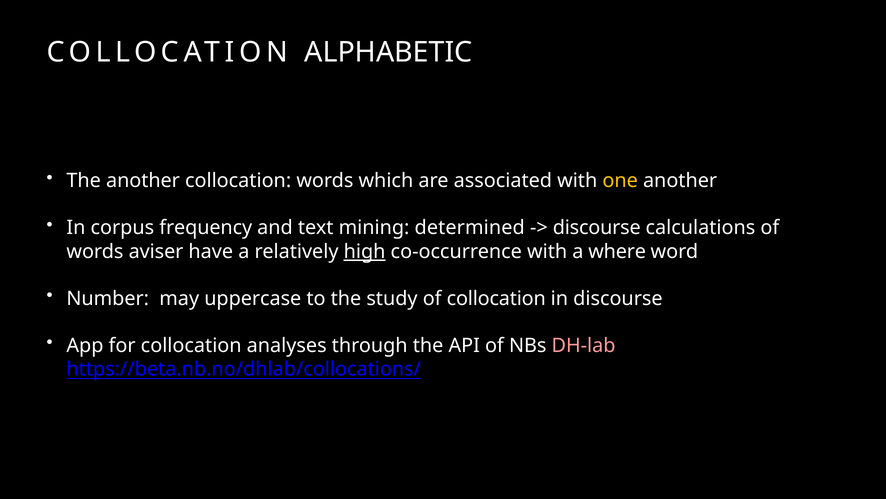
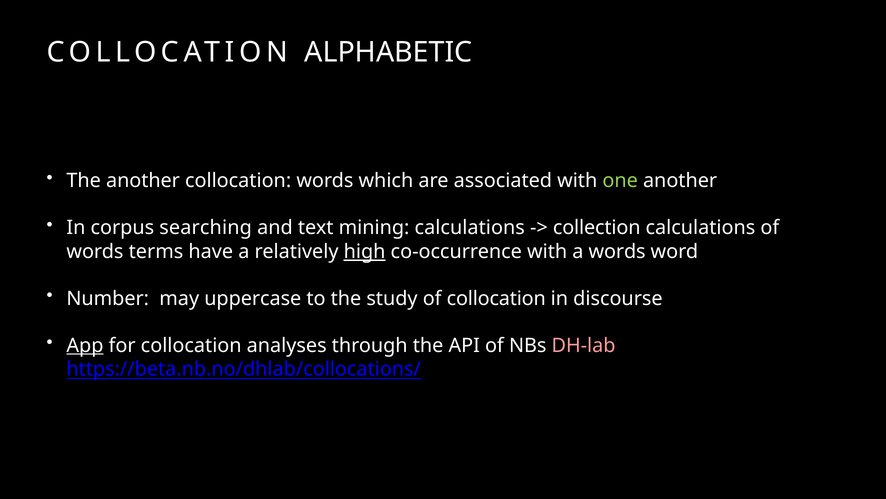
one colour: yellow -> light green (620, 181)
frequency: frequency -> searching (206, 228)
mining determined: determined -> calculations (470, 228)
discourse: discourse -> collection (597, 228)
aviser: aviser -> terms (156, 251)
a where: where -> words (617, 251)
App underline: none -> present (85, 345)
